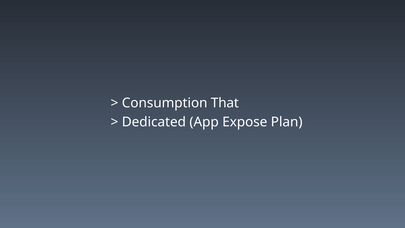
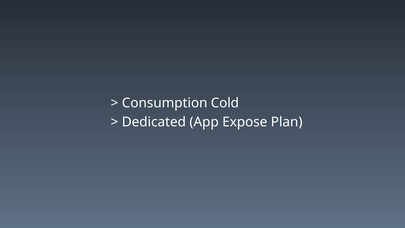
That: That -> Cold (225, 103)
